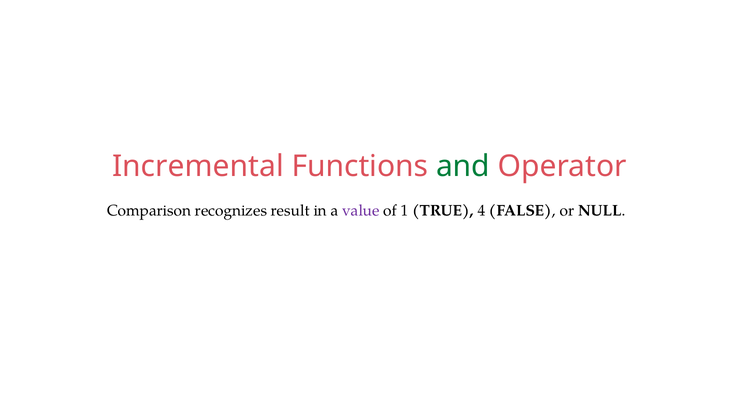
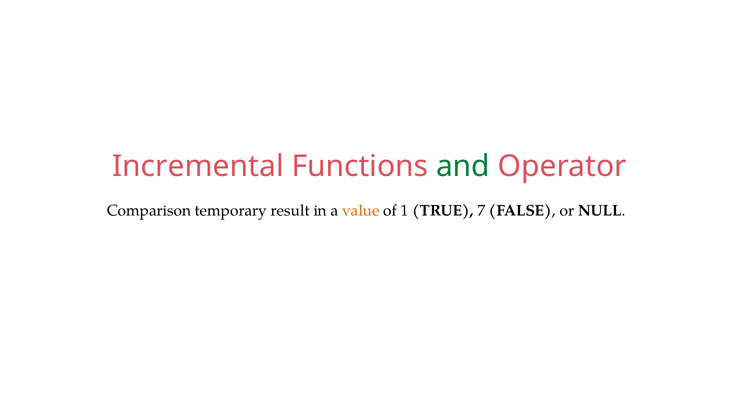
recognizes: recognizes -> temporary (231, 210)
value colour: purple -> orange (361, 210)
4: 4 -> 7 (481, 210)
